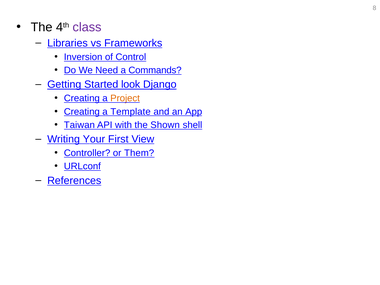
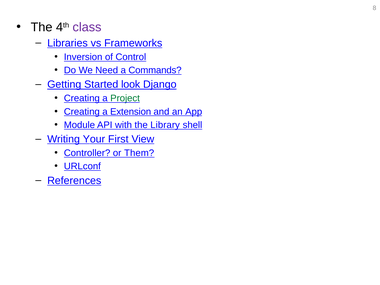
Project colour: orange -> green (125, 98)
Template: Template -> Extension (131, 112)
Taiwan: Taiwan -> Module (79, 125)
Shown: Shown -> Library (165, 125)
